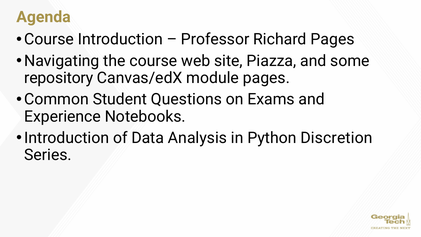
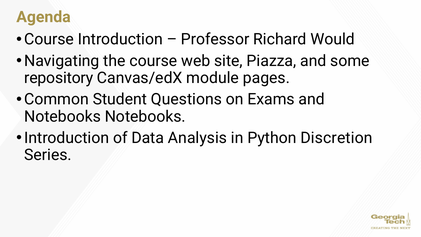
Richard Pages: Pages -> Would (333, 39)
Experience: Experience -> Notebooks (63, 116)
